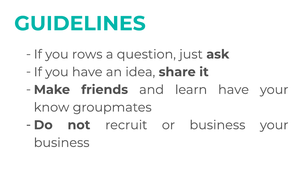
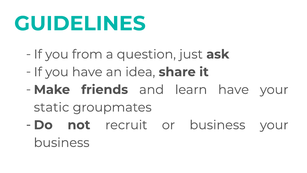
rows: rows -> from (87, 54)
know: know -> static (52, 107)
